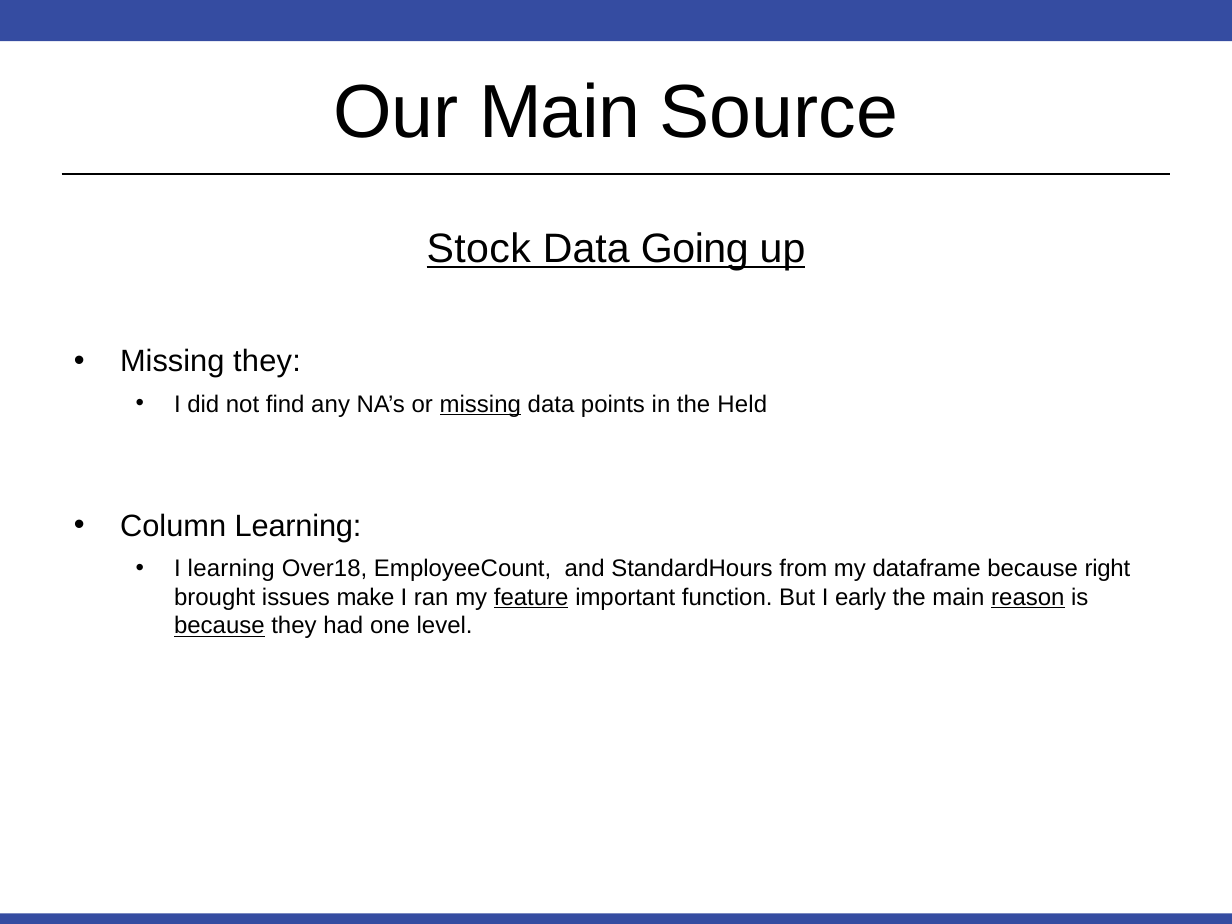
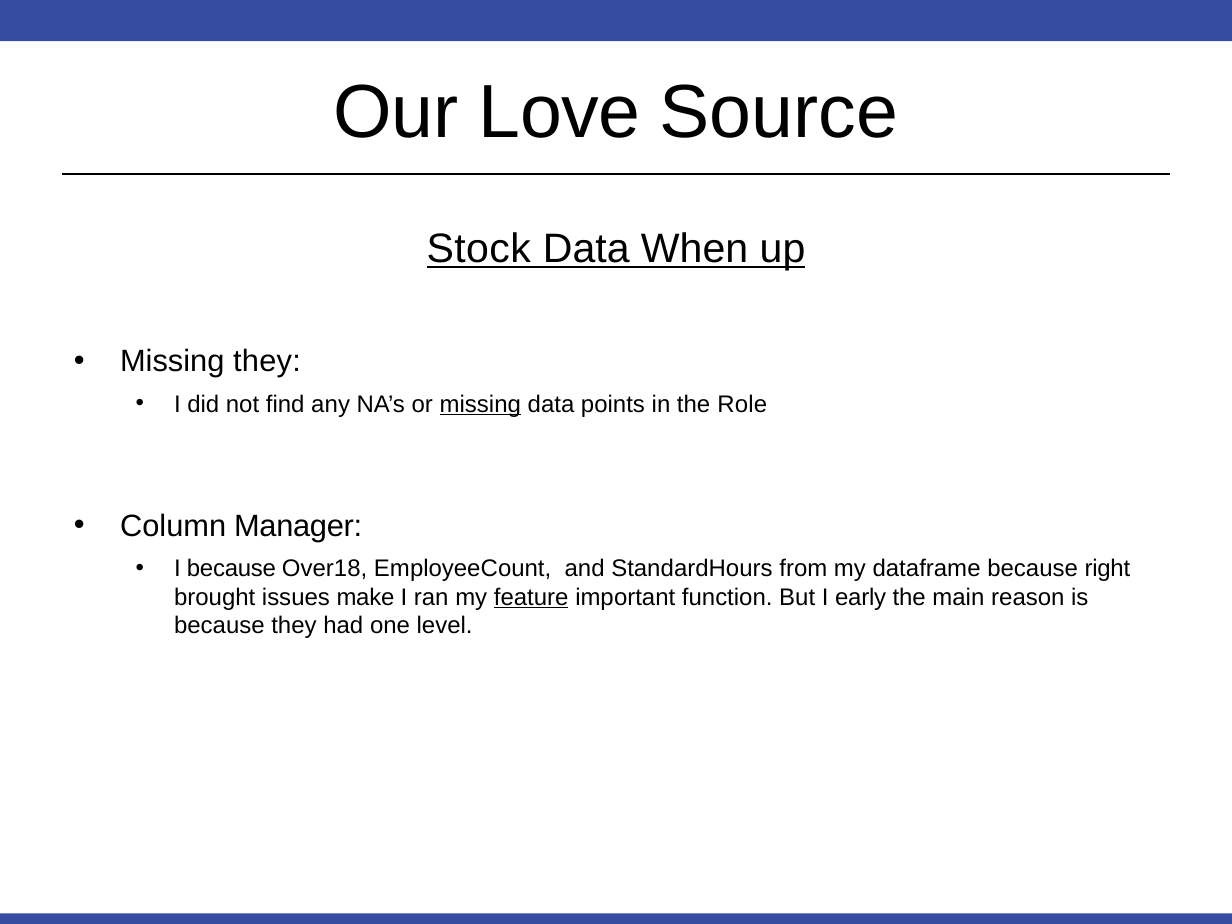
Our Main: Main -> Love (559, 113)
Going: Going -> When (695, 249)
Held: Held -> Role (742, 404)
Column Learning: Learning -> Manager (298, 526)
I learning: learning -> because (231, 569)
reason underline: present -> none (1028, 597)
because underline: present -> none (219, 626)
